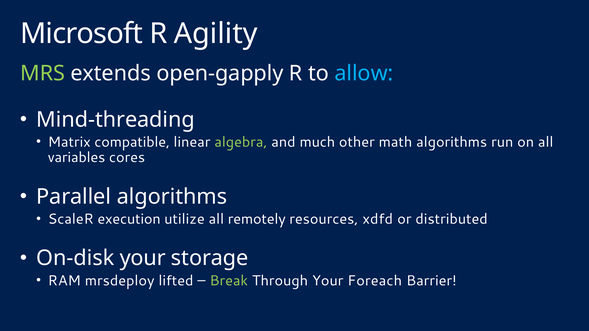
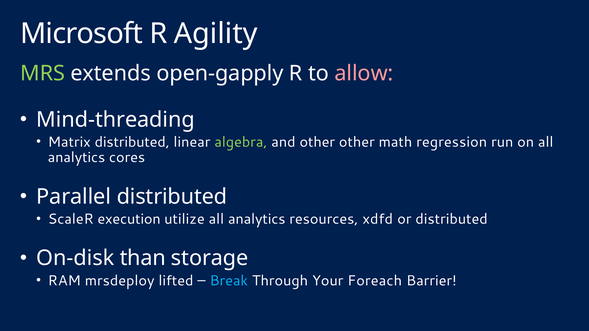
allow colour: light blue -> pink (364, 73)
Matrix compatible: compatible -> distributed (132, 142)
and much: much -> other (317, 142)
math algorithms: algorithms -> regression (452, 142)
variables: variables -> analytics (76, 158)
Parallel algorithms: algorithms -> distributed (172, 197)
utilize all remotely: remotely -> analytics (257, 219)
On-disk your: your -> than (143, 258)
Break colour: light green -> light blue (229, 281)
